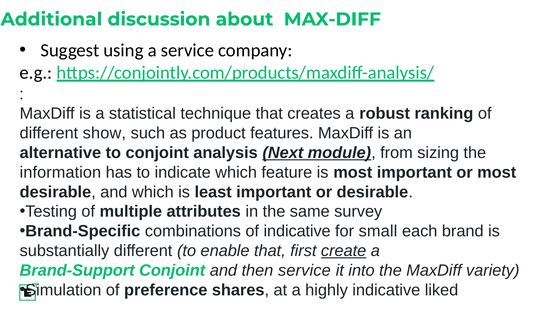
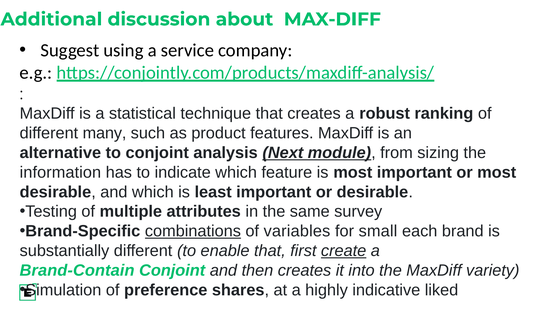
show: show -> many (105, 133)
combinations underline: none -> present (193, 231)
of indicative: indicative -> variables (297, 231)
Brand-Support: Brand-Support -> Brand-Contain (77, 270)
then service: service -> creates (305, 270)
